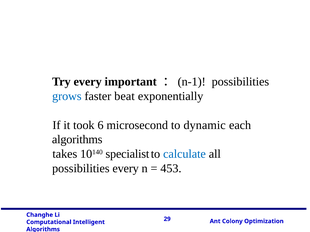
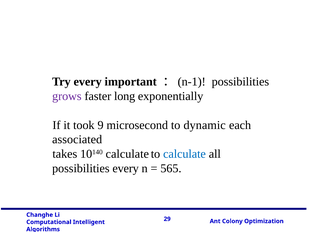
grows colour: blue -> purple (67, 96)
beat: beat -> long (125, 96)
6: 6 -> 9 (101, 125)
algorithms: algorithms -> associated (77, 140)
10140 specialist: specialist -> calculate (127, 154)
453: 453 -> 565 (171, 169)
